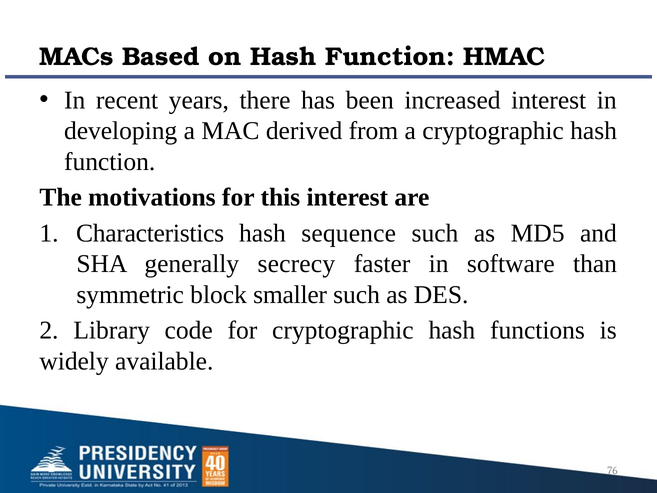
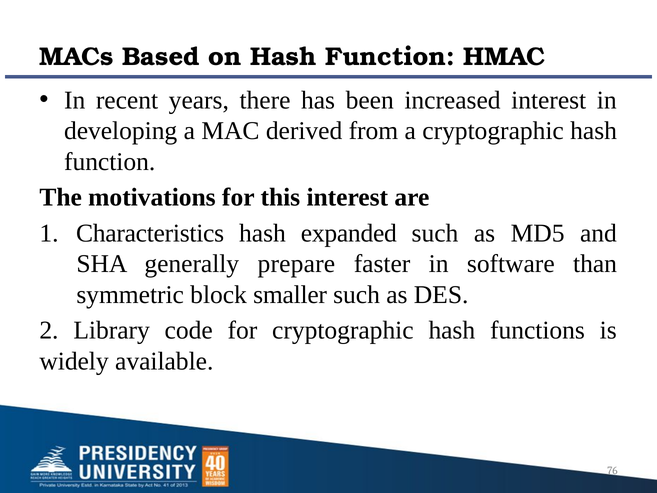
sequence: sequence -> expanded (349, 233)
secrecy: secrecy -> prepare (296, 264)
